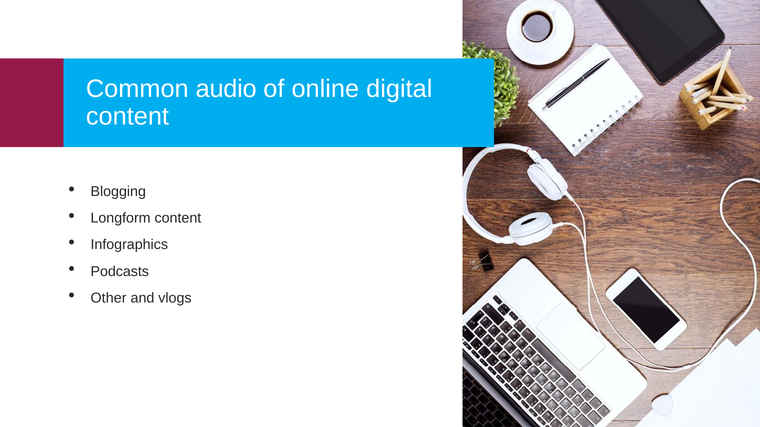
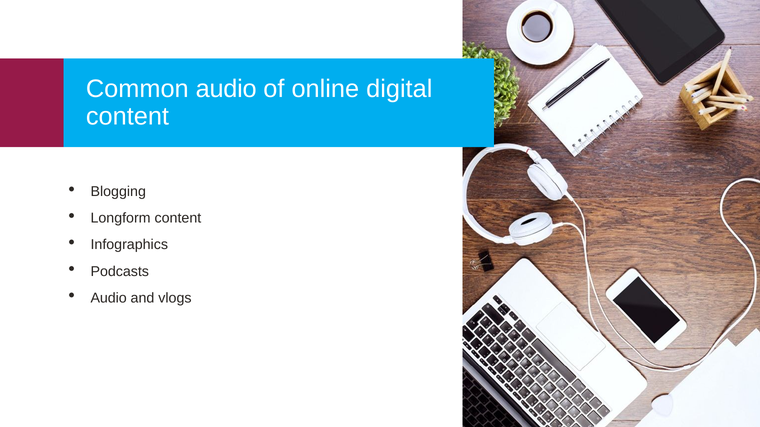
Other: Other -> Audio (109, 298)
